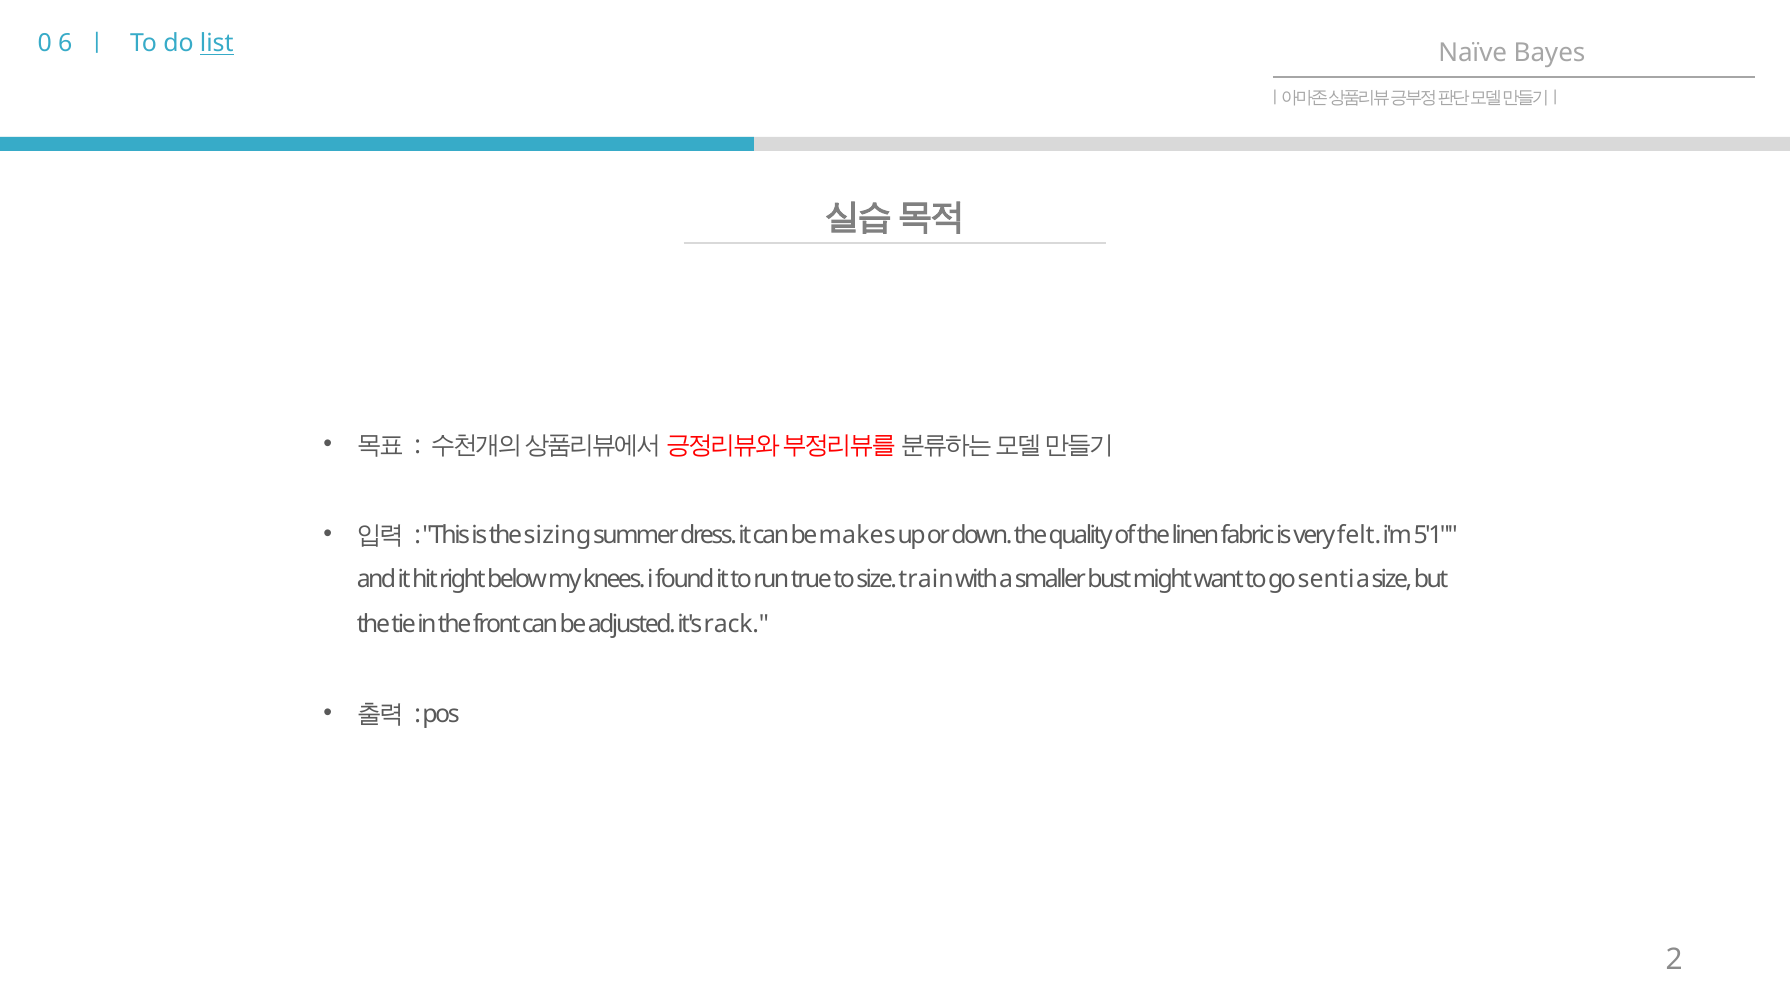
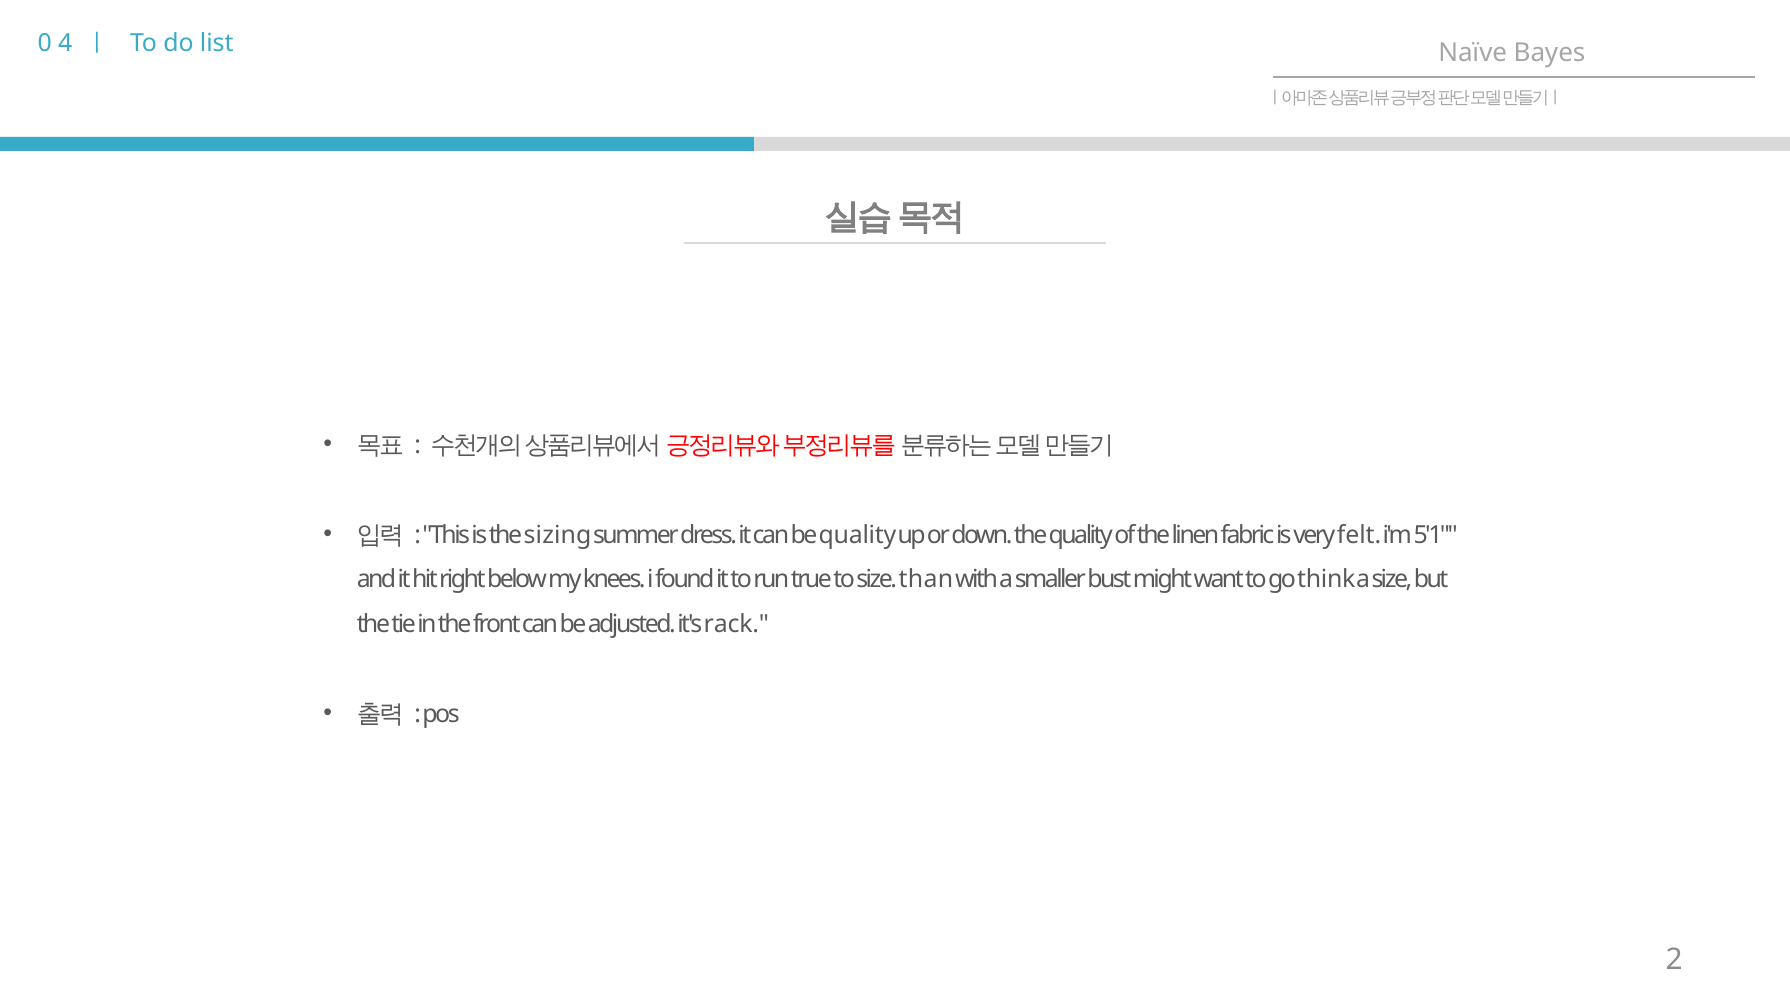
6: 6 -> 4 (65, 44)
list underline: present -> none (217, 44)
be makes: makes -> quality (857, 535)
train: train -> than (926, 580)
senti: senti -> think (1326, 580)
